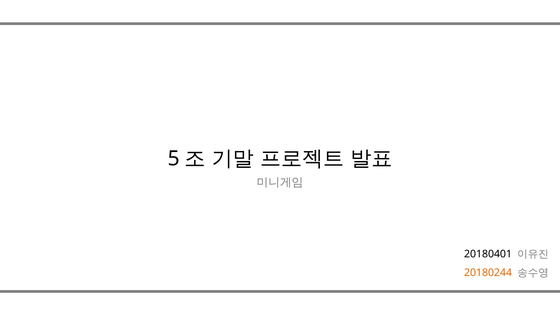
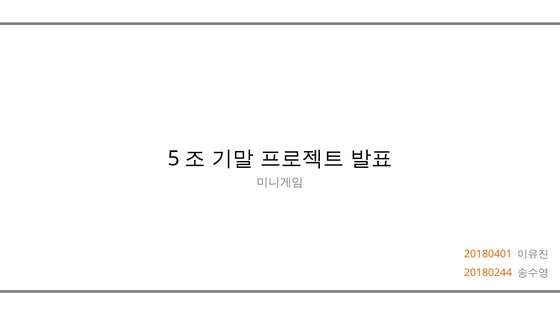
20180401 colour: black -> orange (488, 254)
